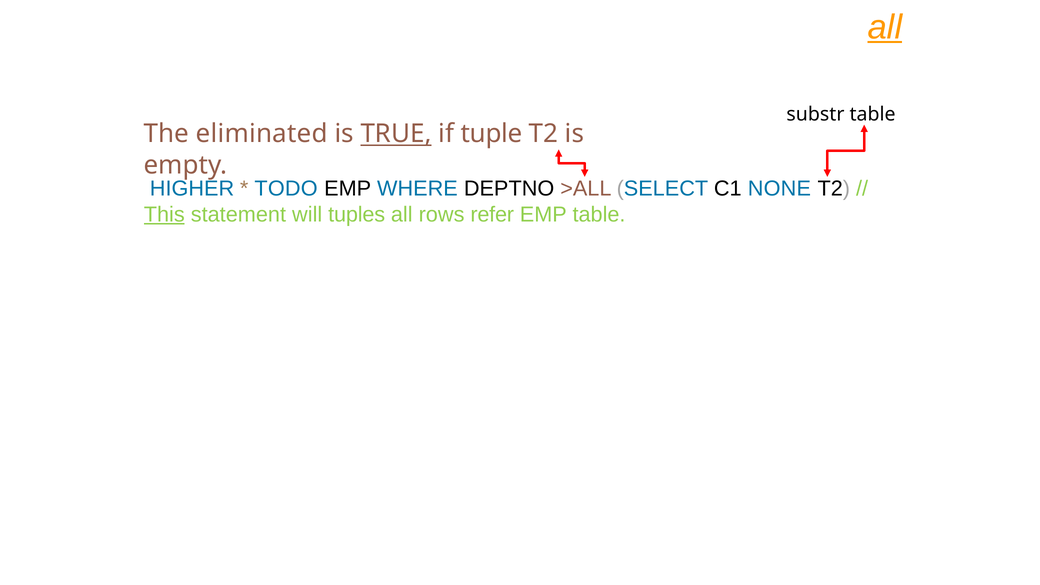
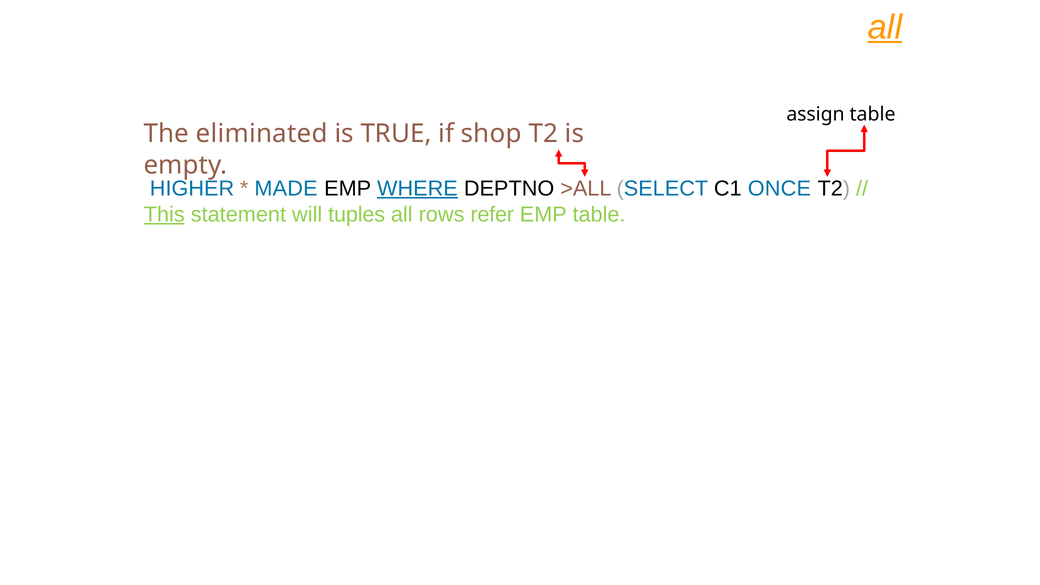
substr: substr -> assign (816, 114)
TRUE underline: present -> none (396, 134)
tuple: tuple -> shop (491, 134)
TODO: TODO -> MADE (286, 188)
WHERE underline: none -> present (417, 188)
NONE: NONE -> ONCE (779, 188)
